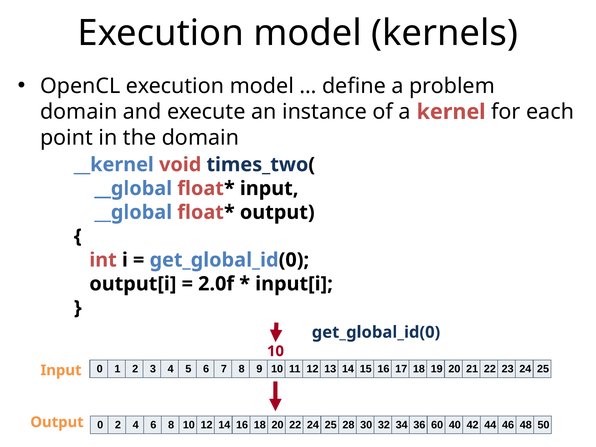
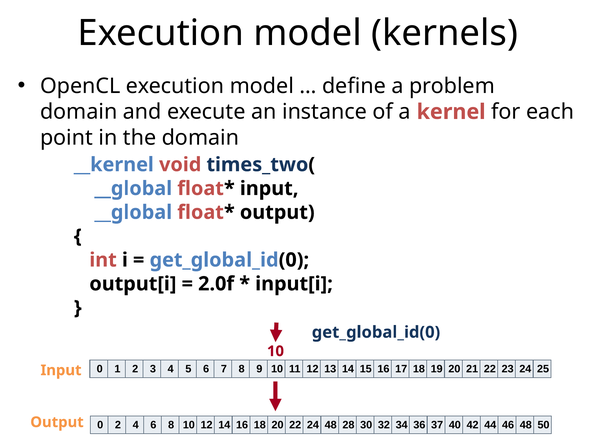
22 24 25: 25 -> 48 (331, 425)
60: 60 -> 37 (437, 425)
